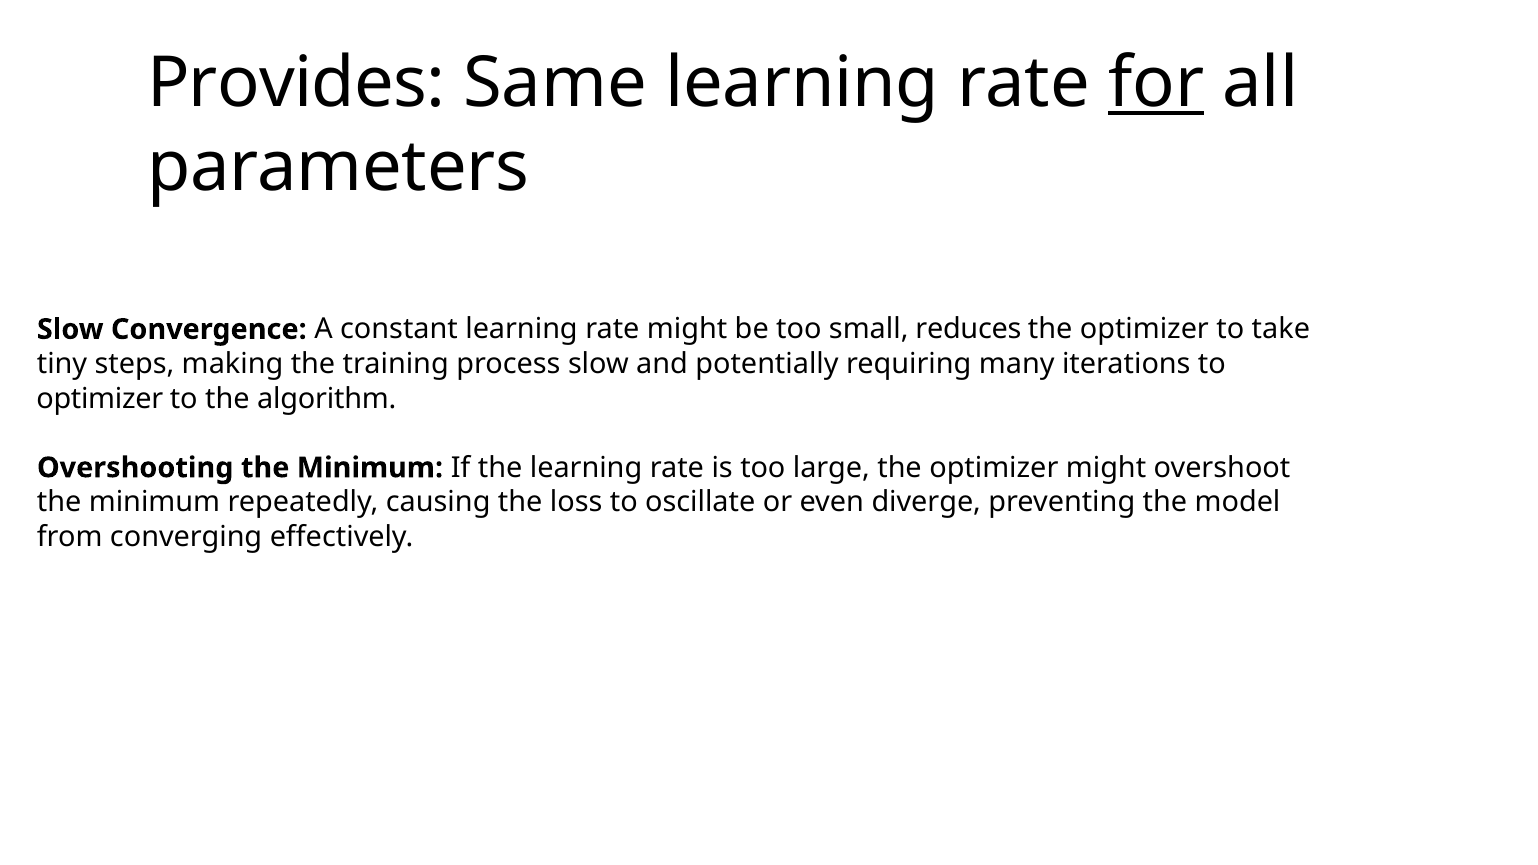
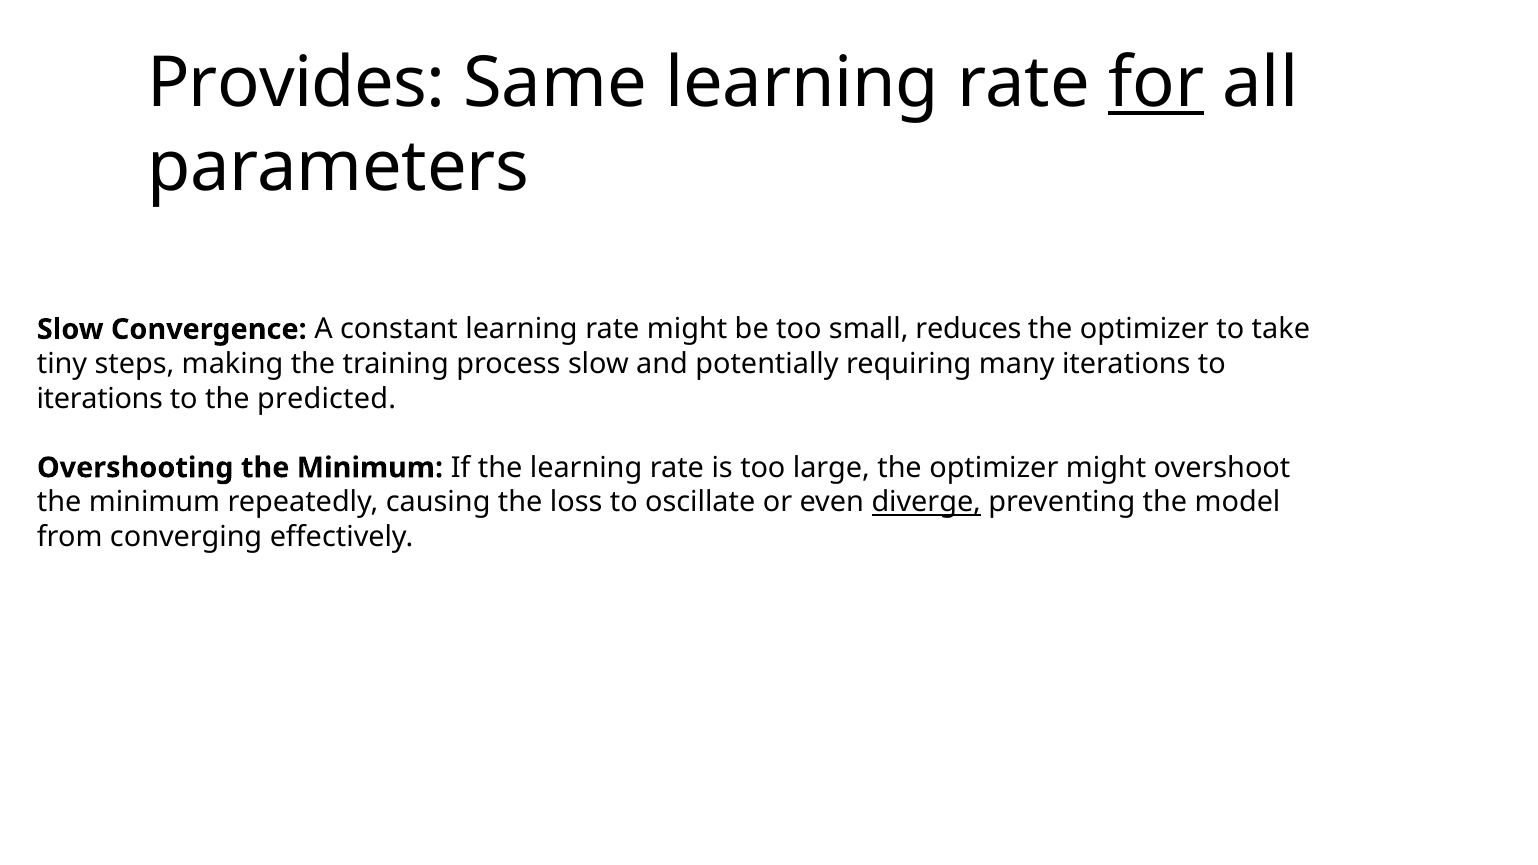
optimizer: optimizer -> iterations (100, 399)
algorithm: algorithm -> predicted (327, 399)
diverge underline: none -> present (926, 502)
